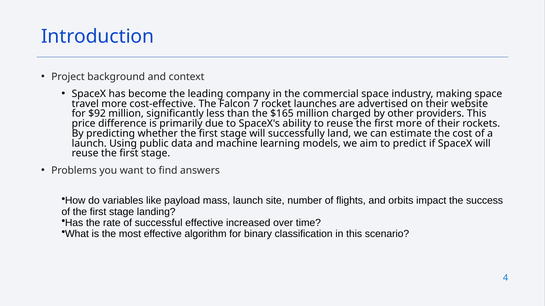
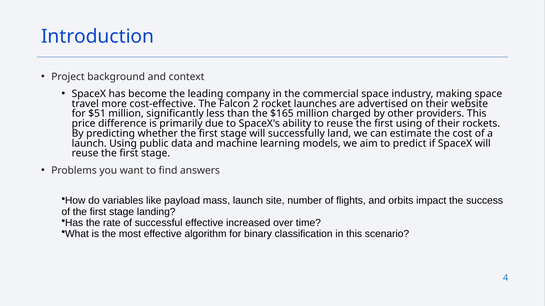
7: 7 -> 2 (256, 104)
$92: $92 -> $51 (97, 114)
first more: more -> using (409, 124)
